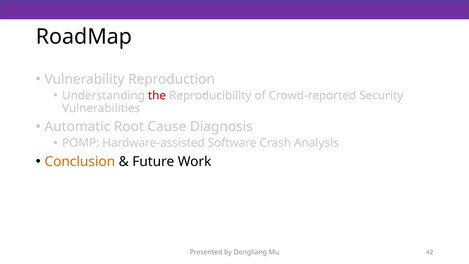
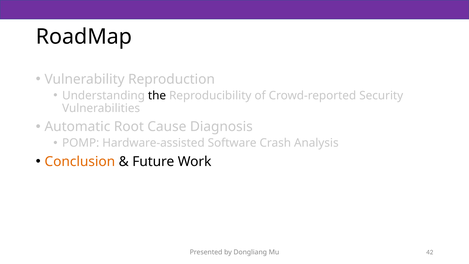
the colour: red -> black (157, 95)
